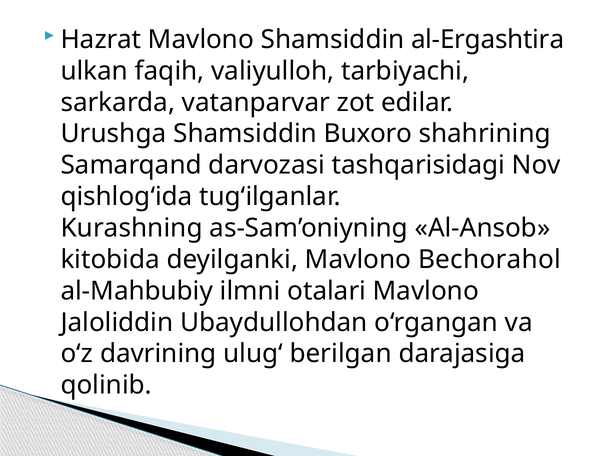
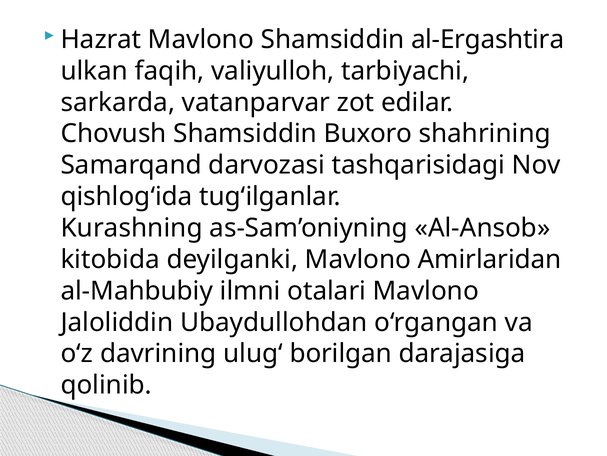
Urushga: Urushga -> Chovush (114, 134)
Bechorahol: Bechorahol -> Amirlaridan (490, 259)
berilgan: berilgan -> borilgan (341, 353)
